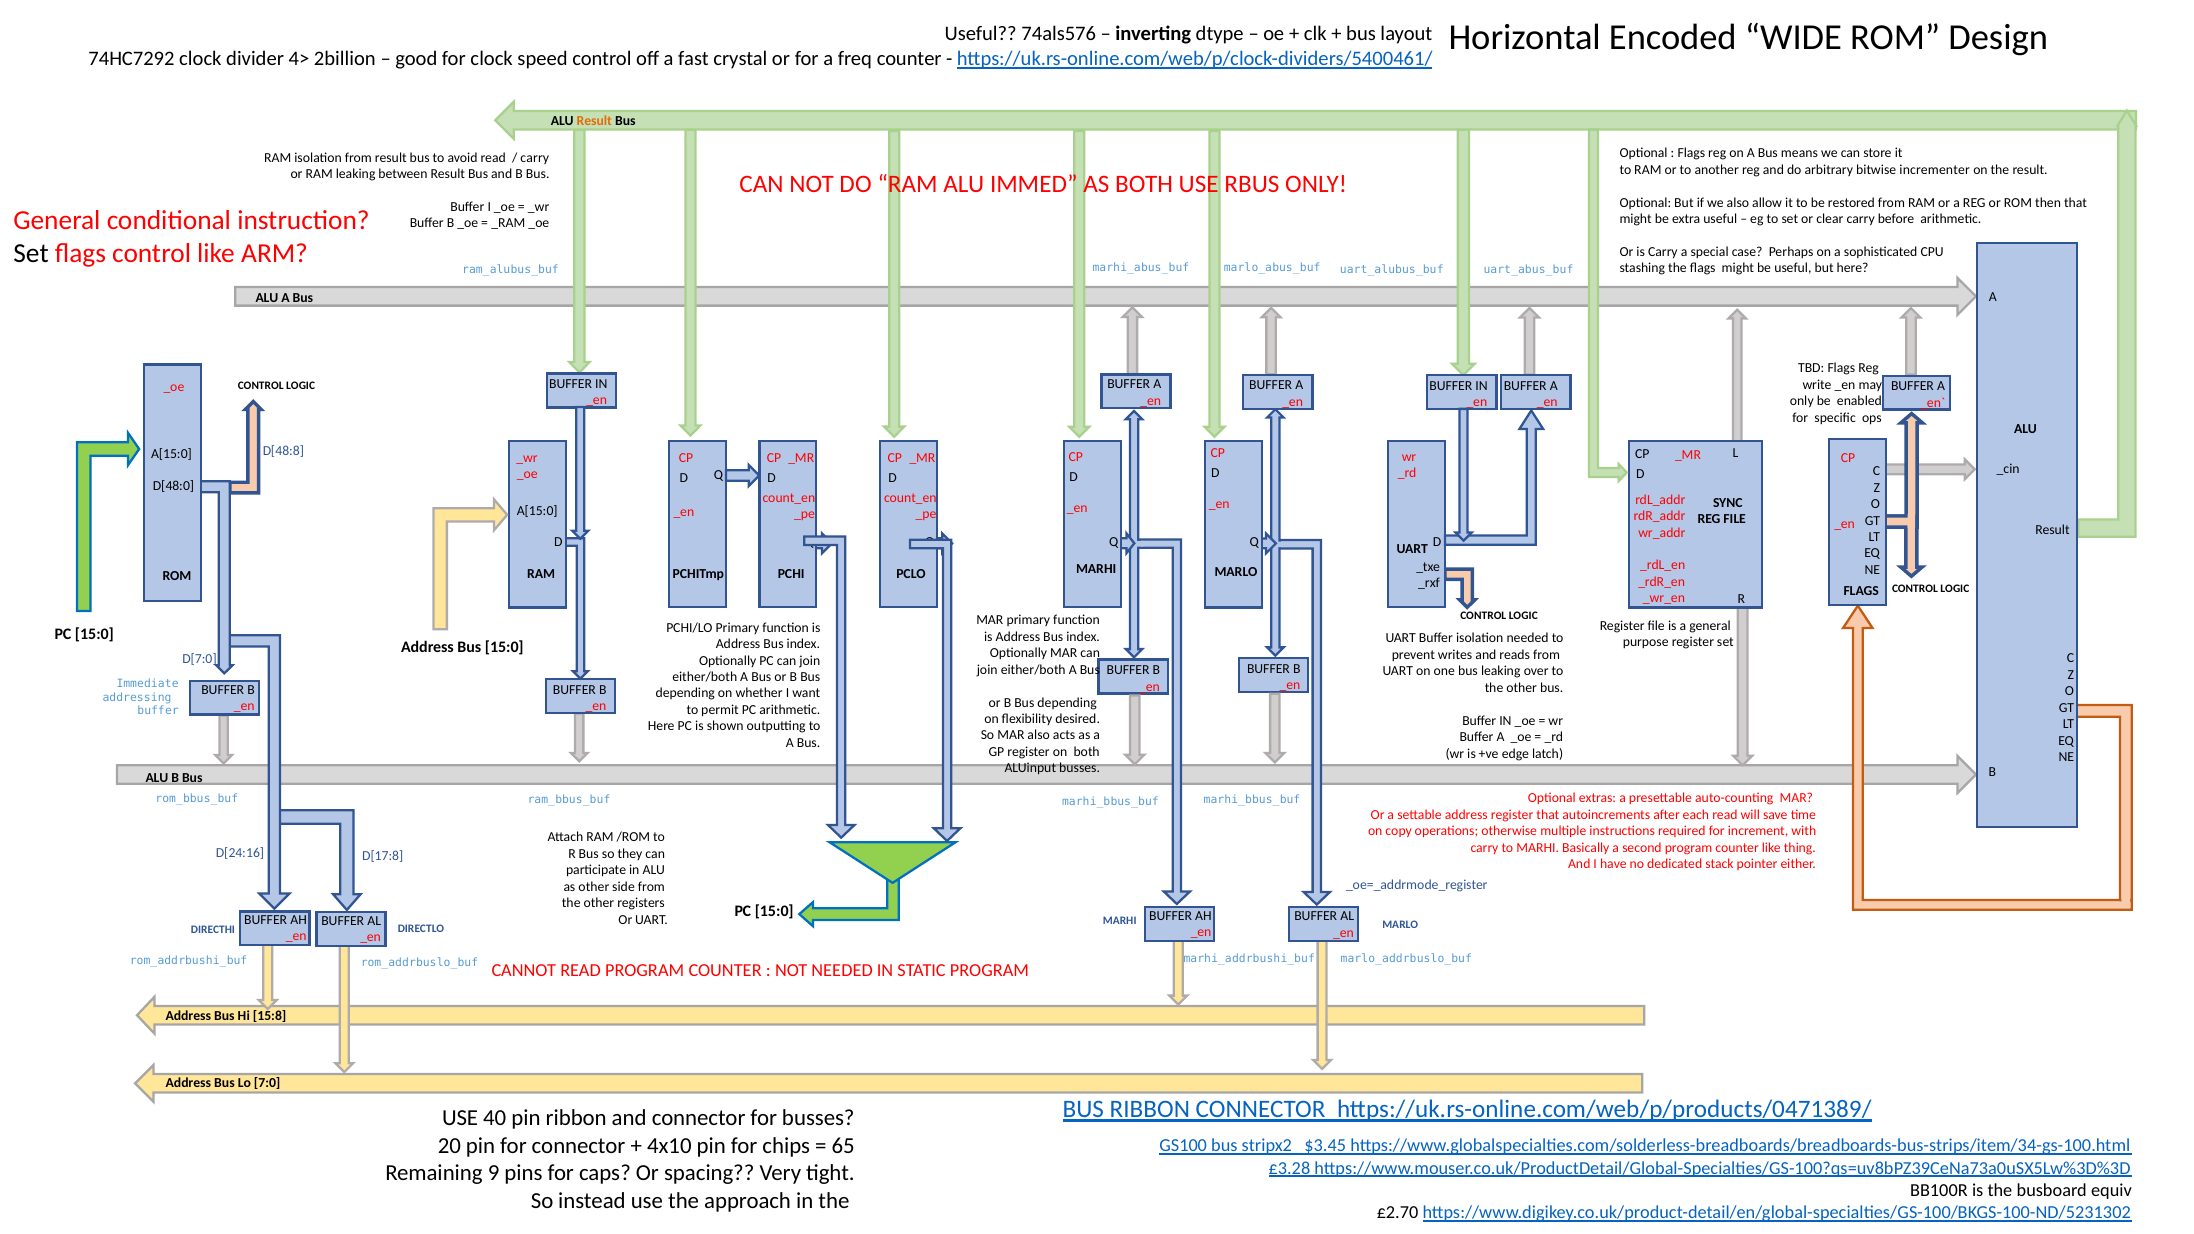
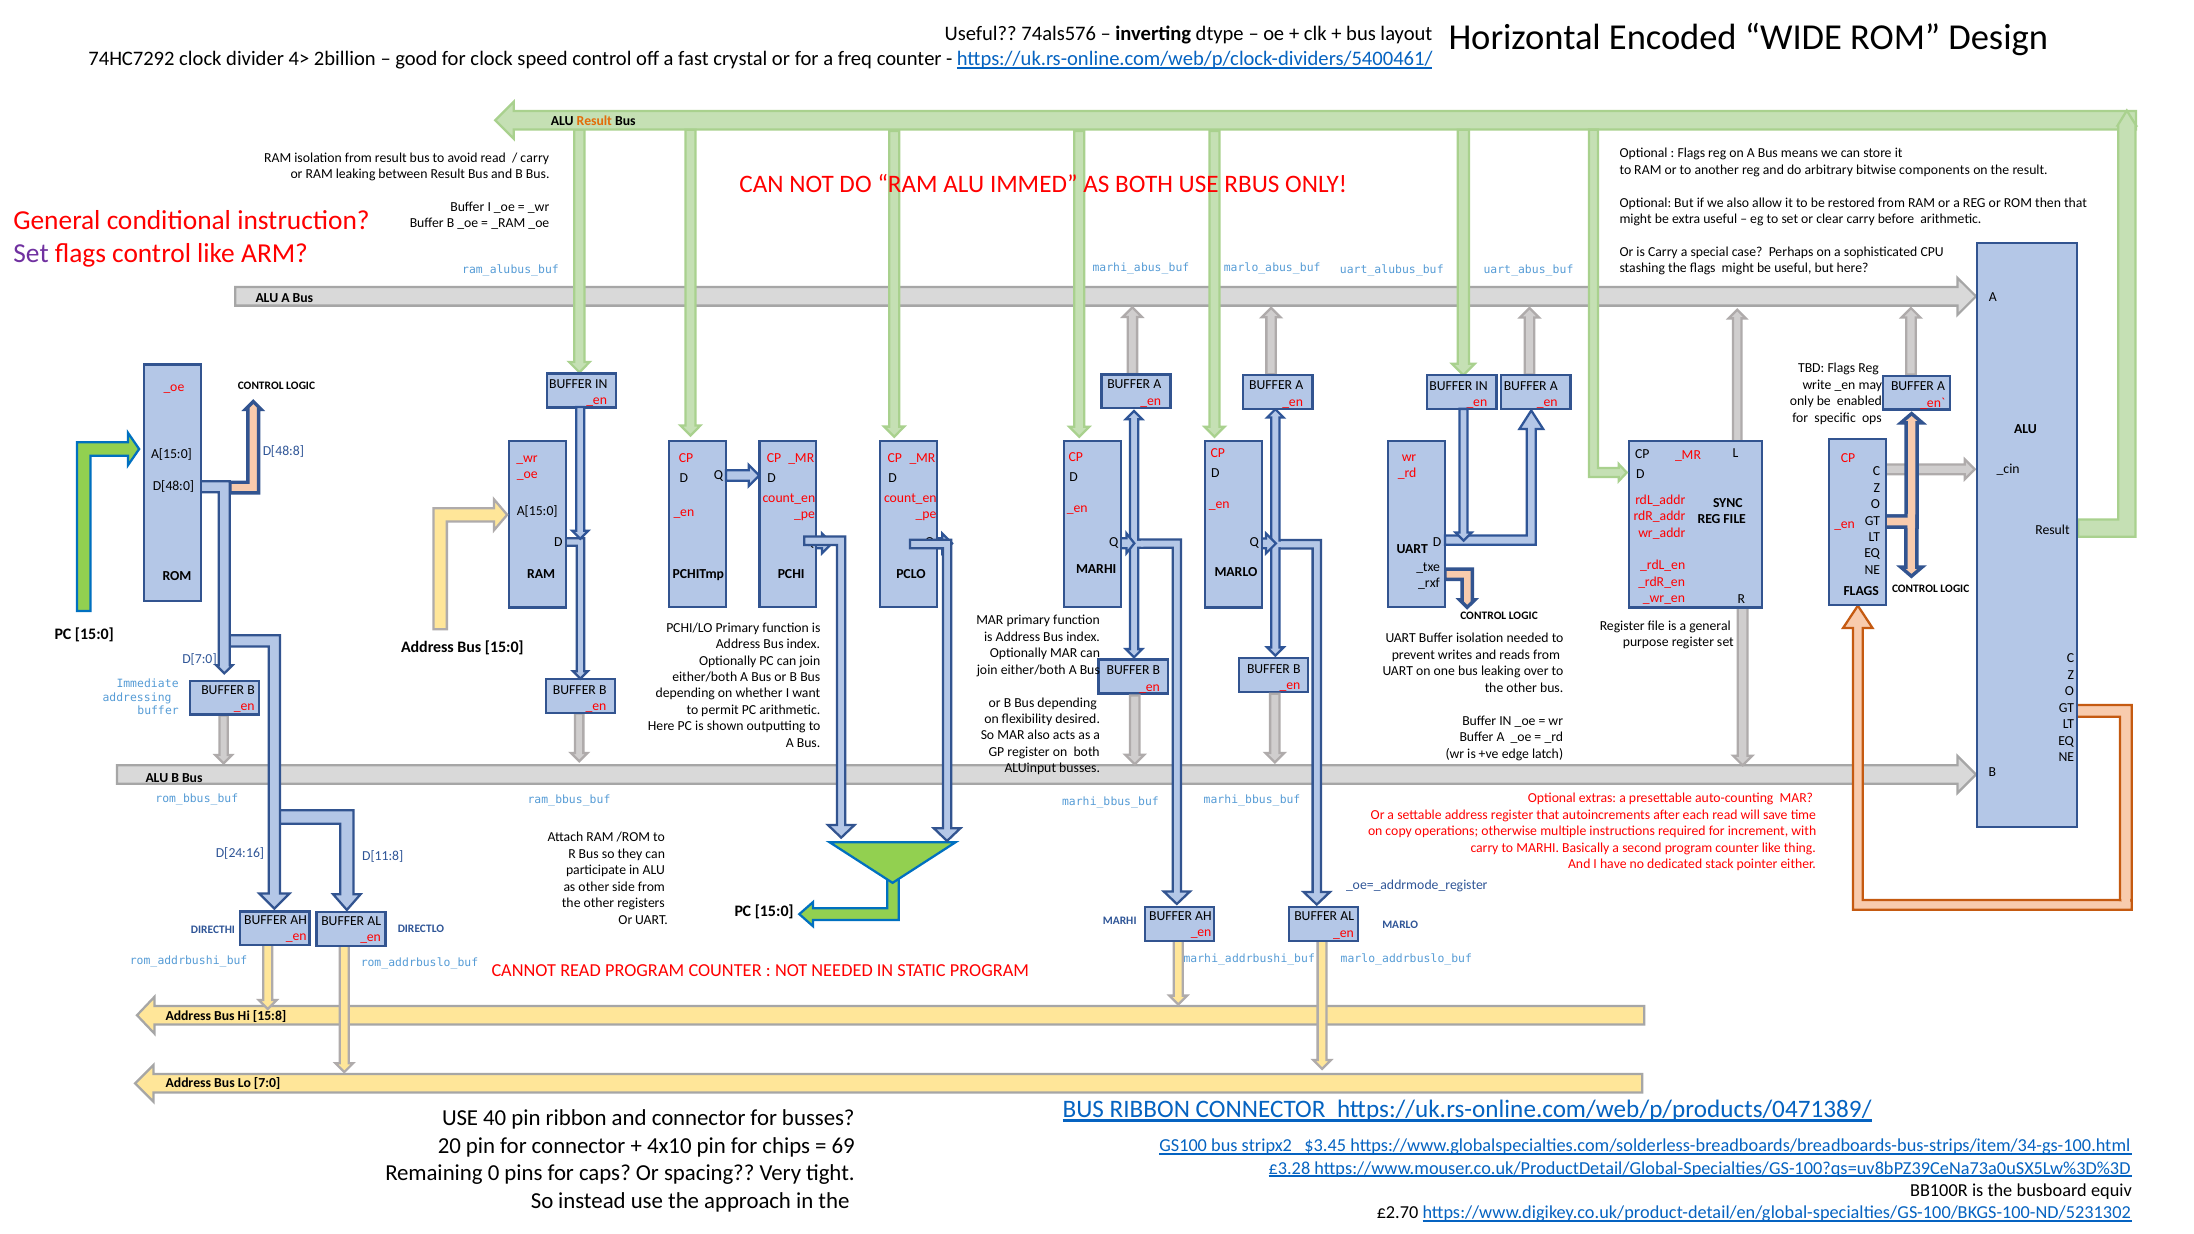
incrementer: incrementer -> components (1935, 170)
Set colour: black -> purple (31, 254)
D[17:8: D[17:8 -> D[11:8 (383, 856)
65: 65 -> 69 (843, 1146)
9: 9 -> 0 (494, 1173)
